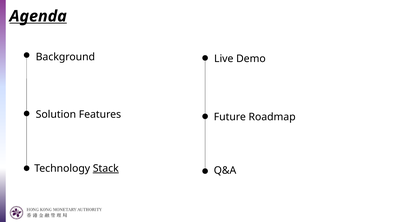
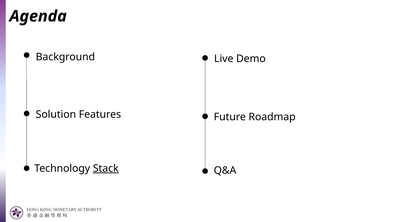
Agenda underline: present -> none (38, 16)
